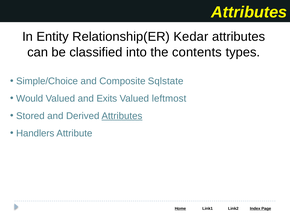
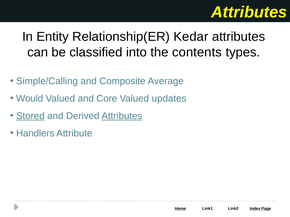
Simple/Choice: Simple/Choice -> Simple/Calling (47, 81)
Sqlstate: Sqlstate -> Average (166, 81)
Exits: Exits -> Core (107, 99)
leftmost: leftmost -> updates (169, 99)
Stored underline: none -> present (30, 116)
